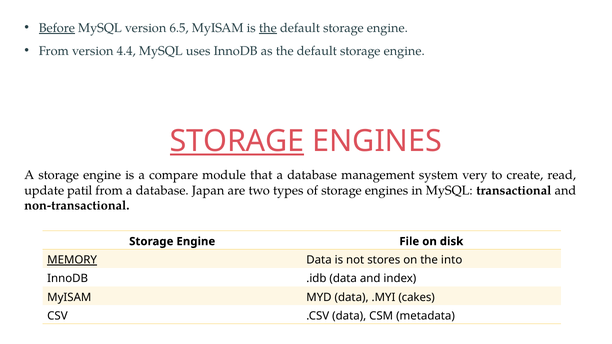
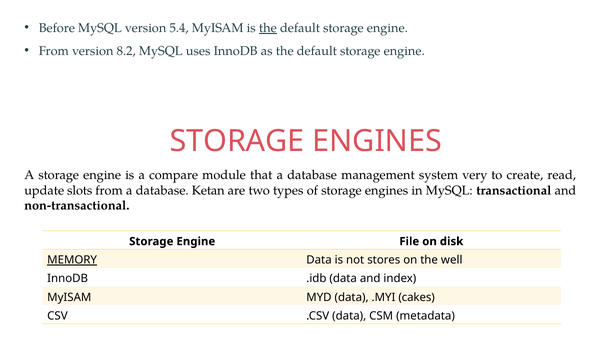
Before underline: present -> none (57, 28)
6.5: 6.5 -> 5.4 (179, 28)
4.4: 4.4 -> 8.2 (126, 51)
STORAGE underline: present -> none (237, 141)
patil: patil -> slots (80, 191)
Japan: Japan -> Ketan (208, 191)
into: into -> well (452, 260)
